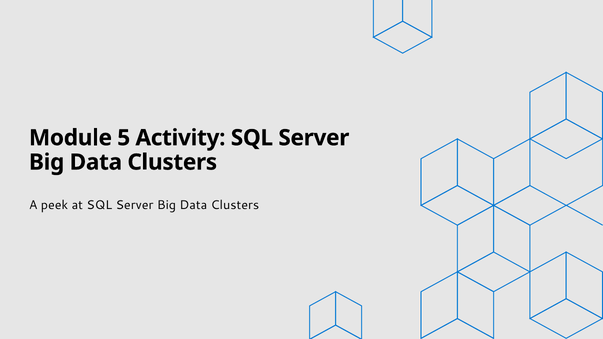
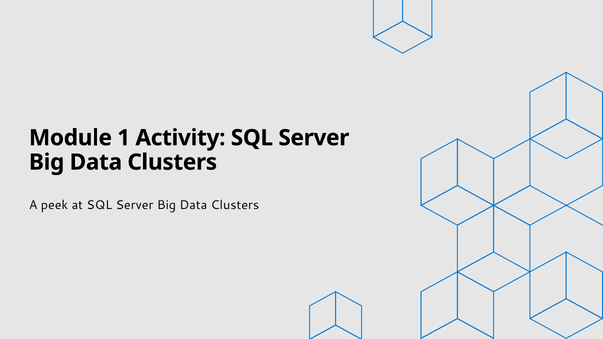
5: 5 -> 1 (124, 138)
